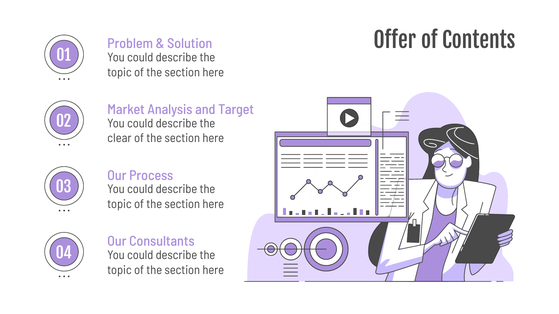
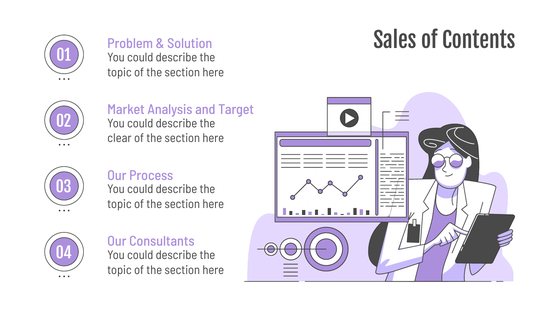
Offer: Offer -> Sales (395, 41)
